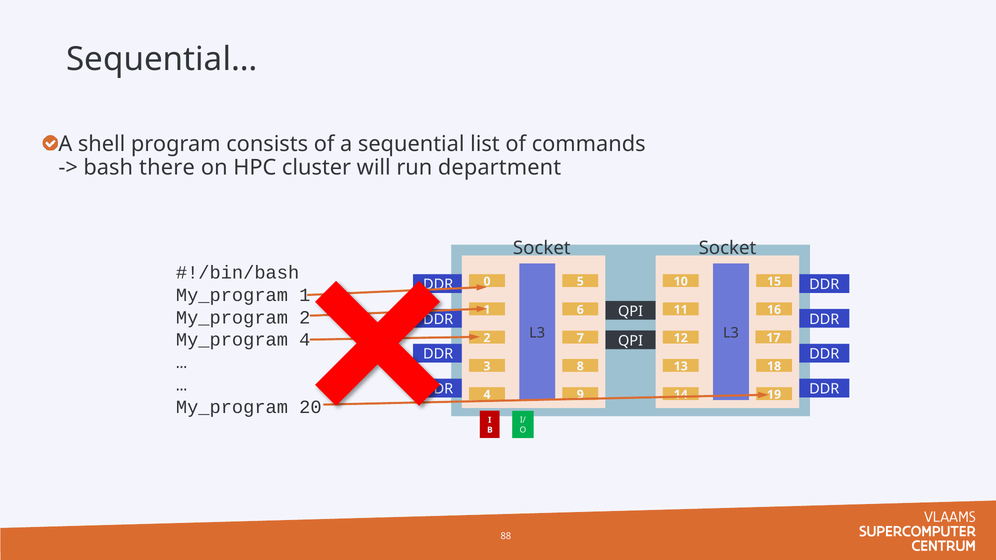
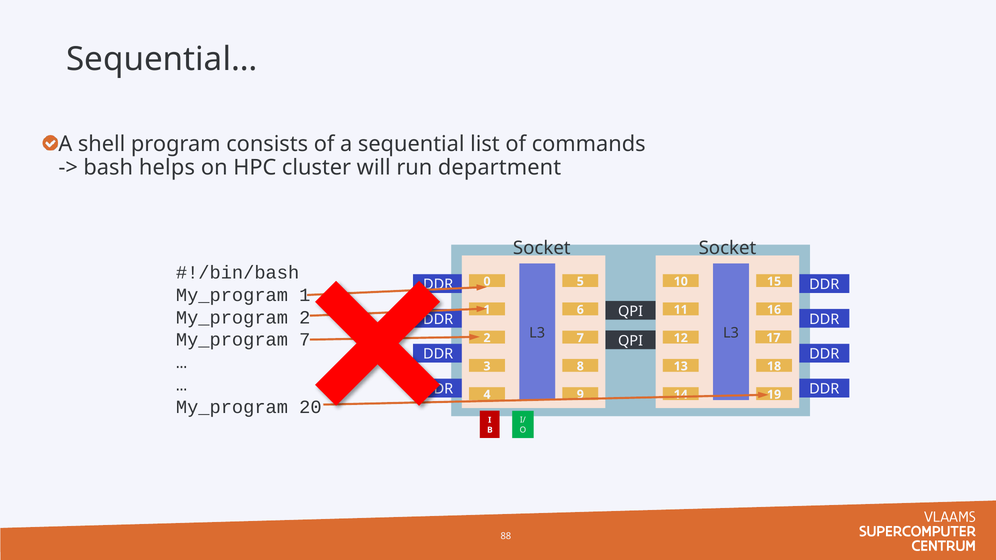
there: there -> helps (167, 167)
My_program 4: 4 -> 7 (305, 340)
